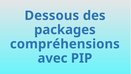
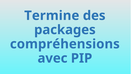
Dessous: Dessous -> Termine (52, 16)
